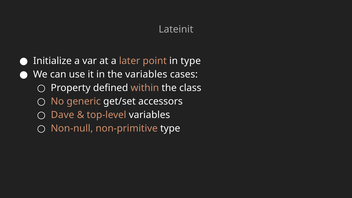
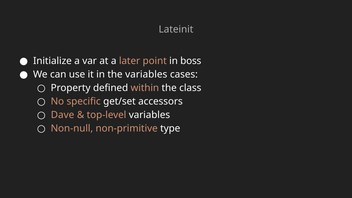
in type: type -> boss (191, 61)
generic: generic -> specific (84, 101)
